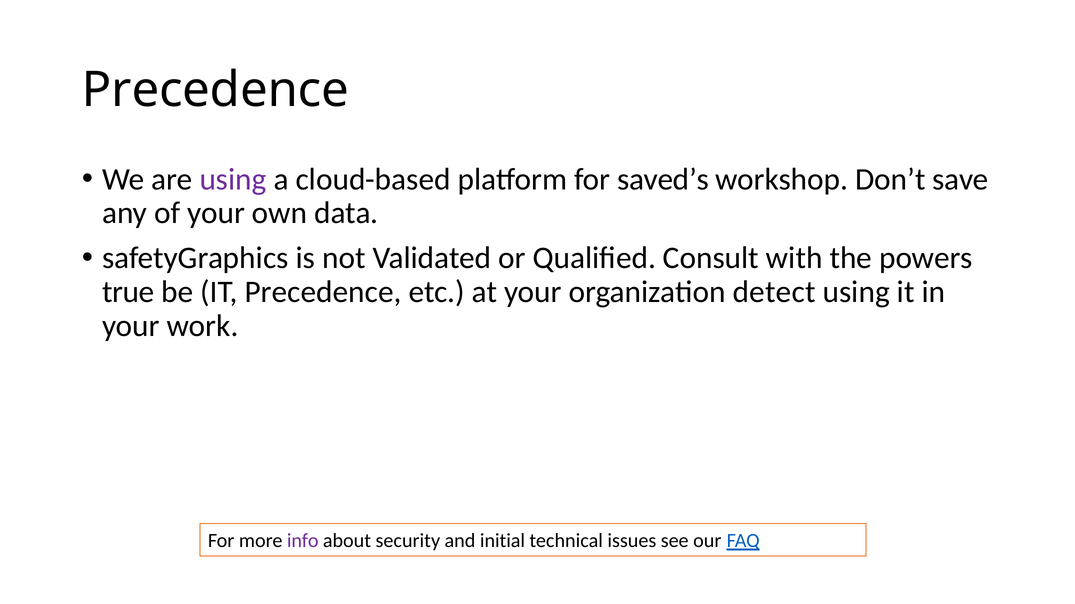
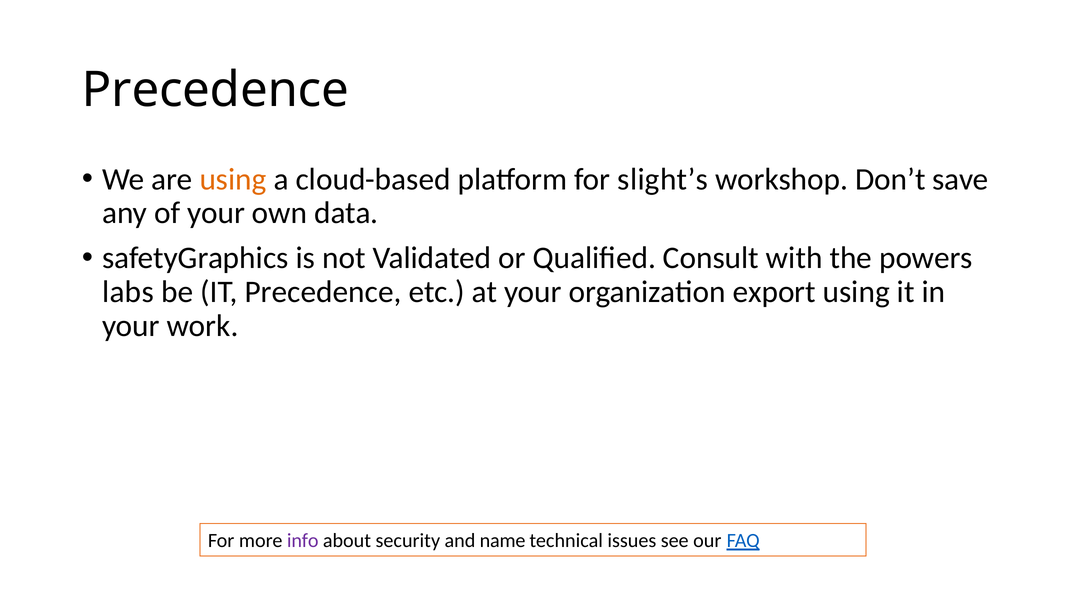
using colour: purple -> orange (233, 179)
saved’s: saved’s -> slight’s (663, 179)
true: true -> labs (128, 292)
detect: detect -> export (774, 292)
initial: initial -> name (503, 541)
